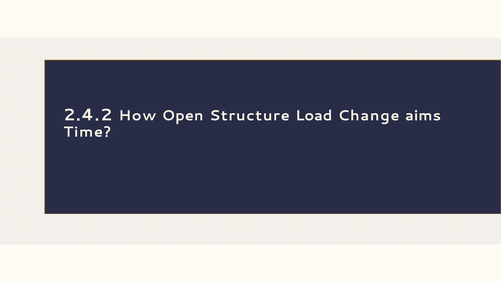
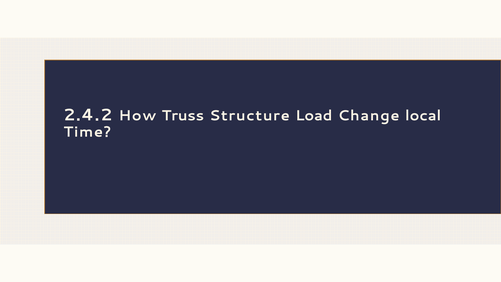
Open: Open -> Truss (183, 116)
aims: aims -> local (423, 116)
